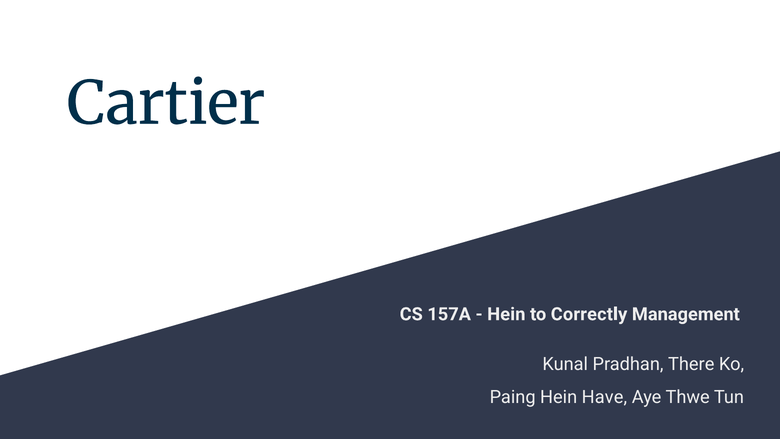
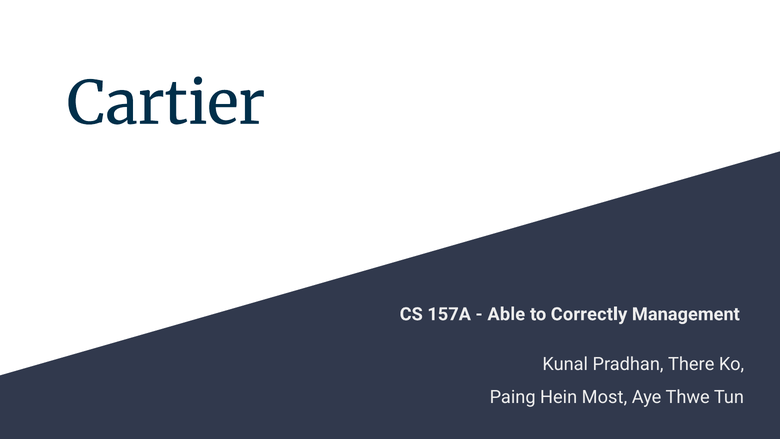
Hein: Hein -> Able (506, 314)
Have: Have -> Most (604, 397)
